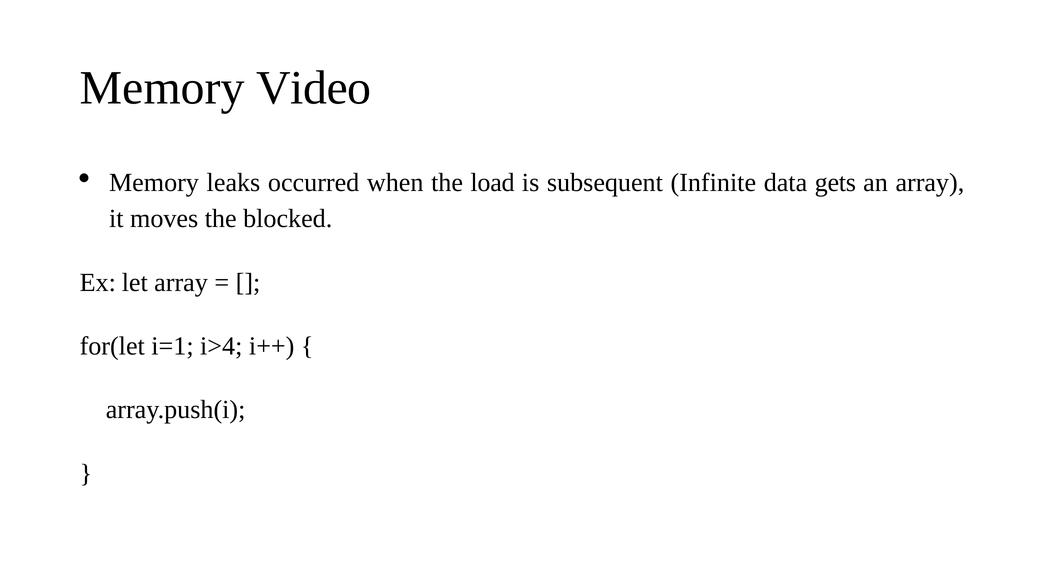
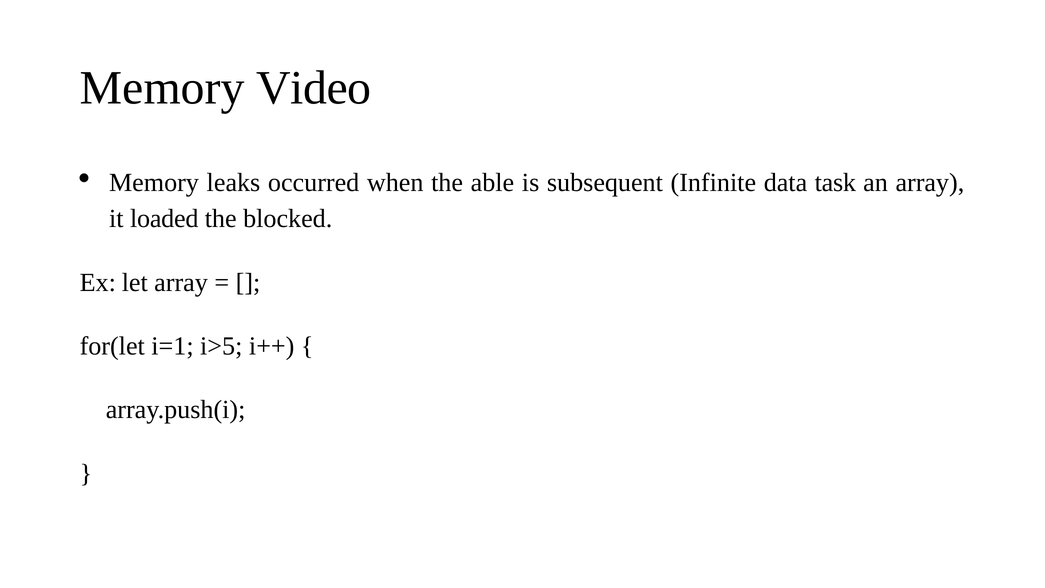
load: load -> able (492, 183)
gets: gets -> task (835, 183)
moves: moves -> loaded (164, 219)
i>4: i>4 -> i>5 (221, 346)
